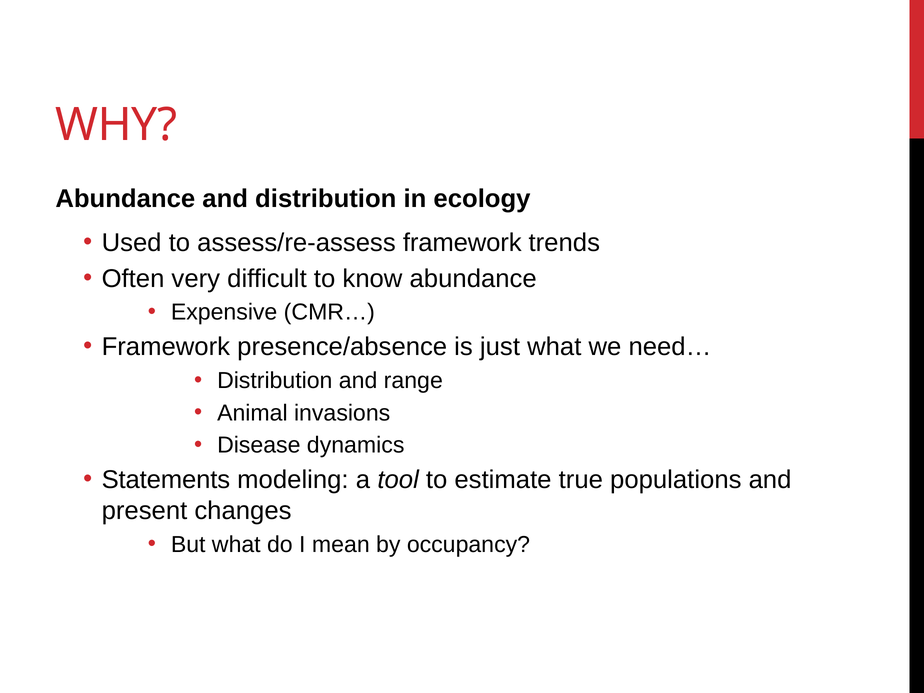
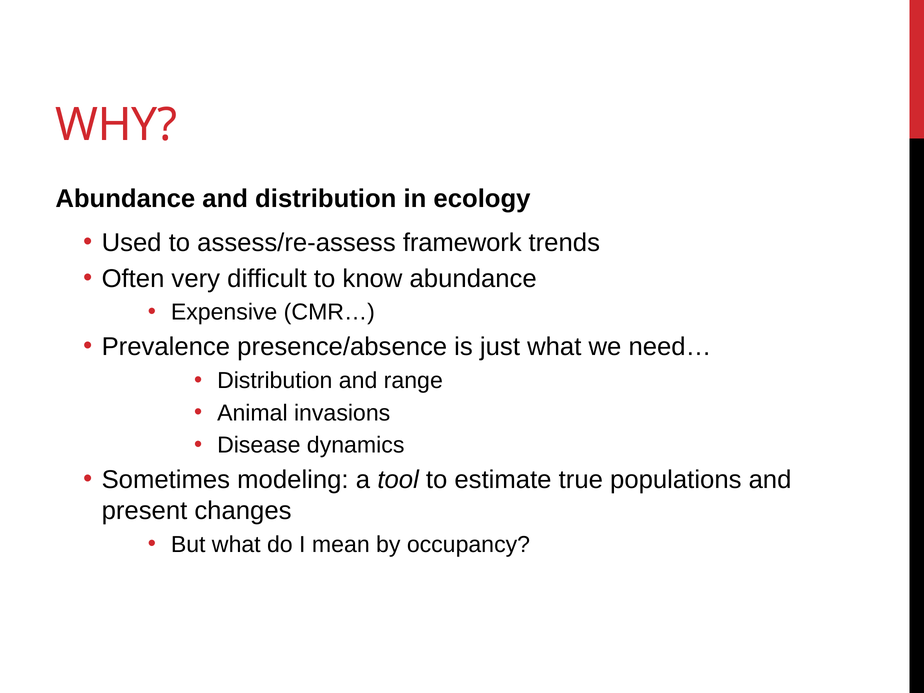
Framework: Framework -> Prevalence (166, 347)
Statements: Statements -> Sometimes (166, 480)
